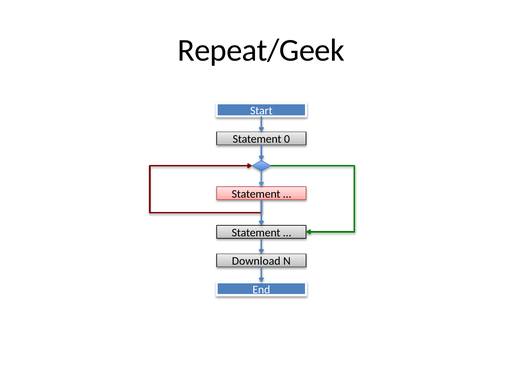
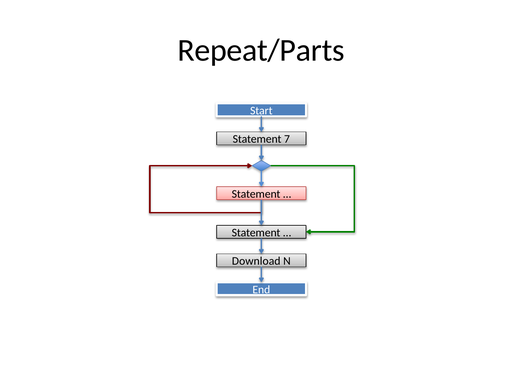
Repeat/Geek: Repeat/Geek -> Repeat/Parts (261, 51)
0: 0 -> 7 (287, 139)
